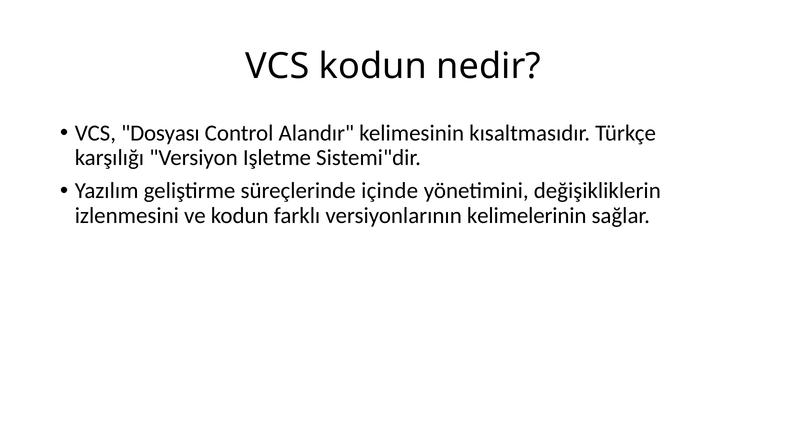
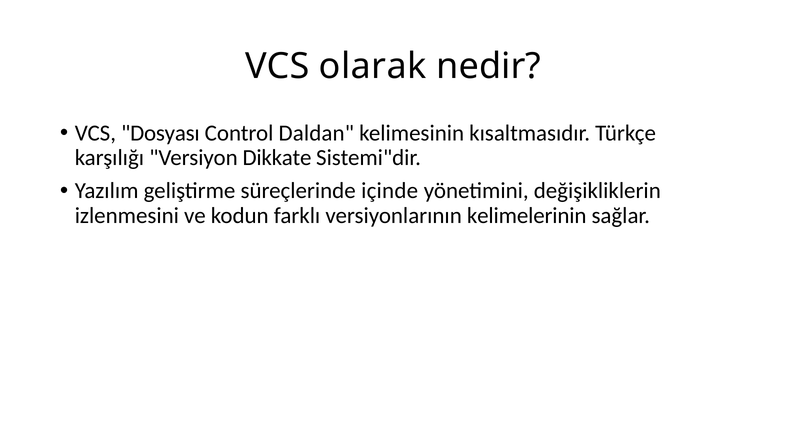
VCS kodun: kodun -> olarak (373, 66)
Alandır: Alandır -> Daldan (316, 133)
Işletme: Işletme -> Dikkate (277, 158)
